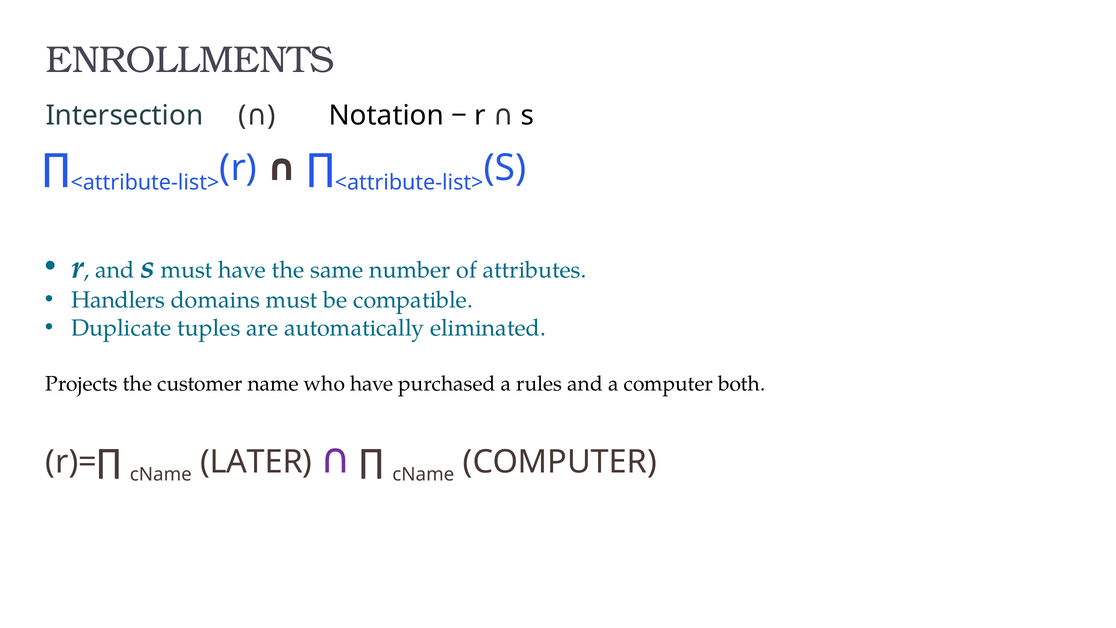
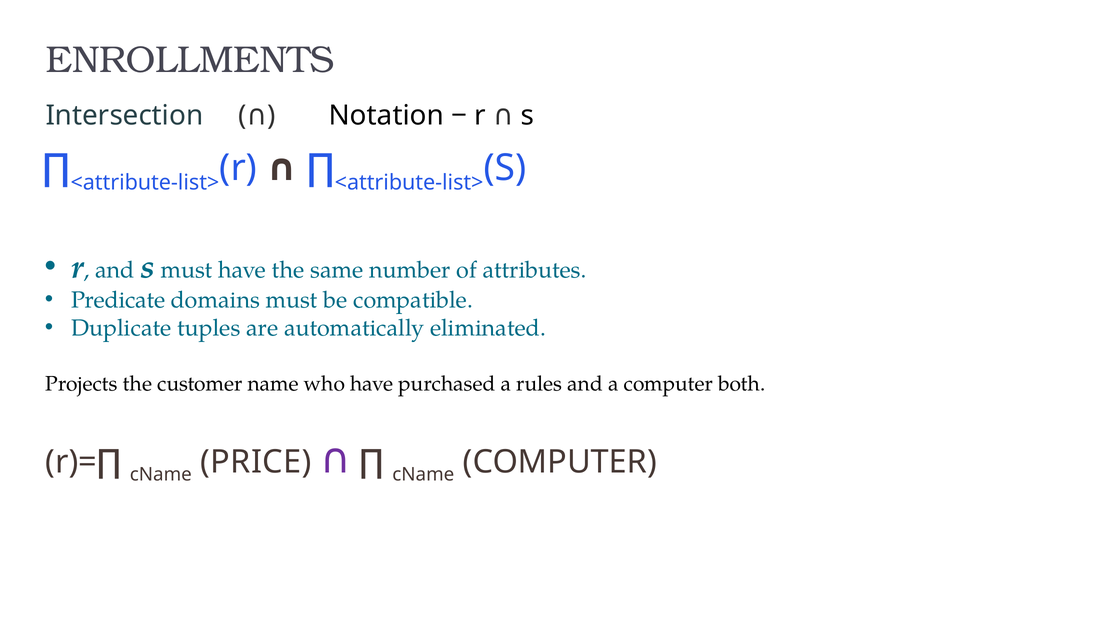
Handlers: Handlers -> Predicate (118, 300)
LATER: LATER -> PRICE (256, 462)
